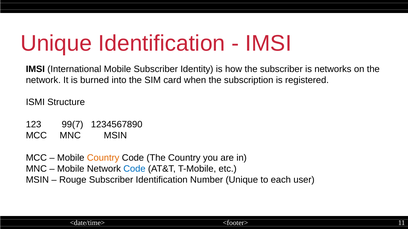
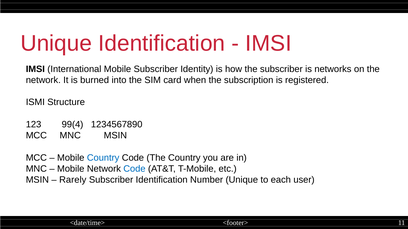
99(7: 99(7 -> 99(4 (73, 125)
Country colour: orange -> blue (103, 158)
Rouge: Rouge -> Rarely (73, 180)
